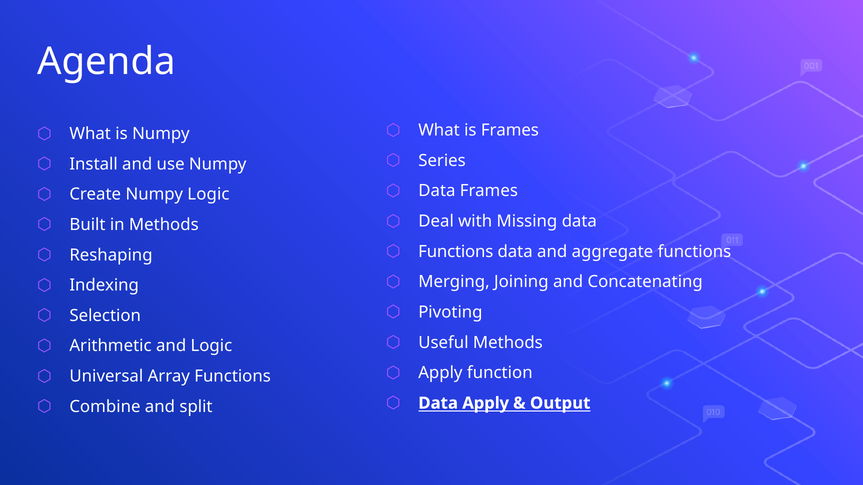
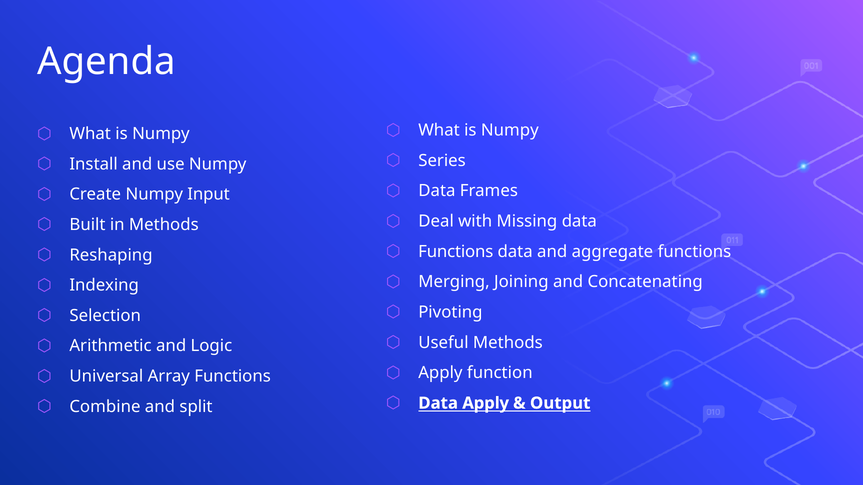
Frames: Frames -> Numpy (510, 130)
Numpy Logic: Logic -> Input (209, 195)
